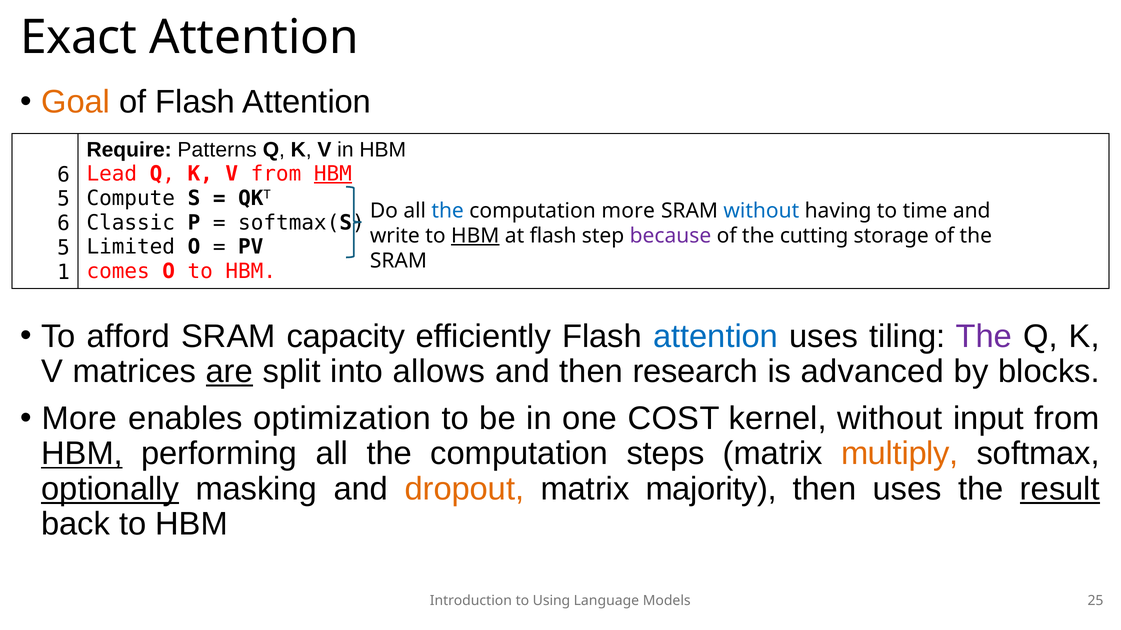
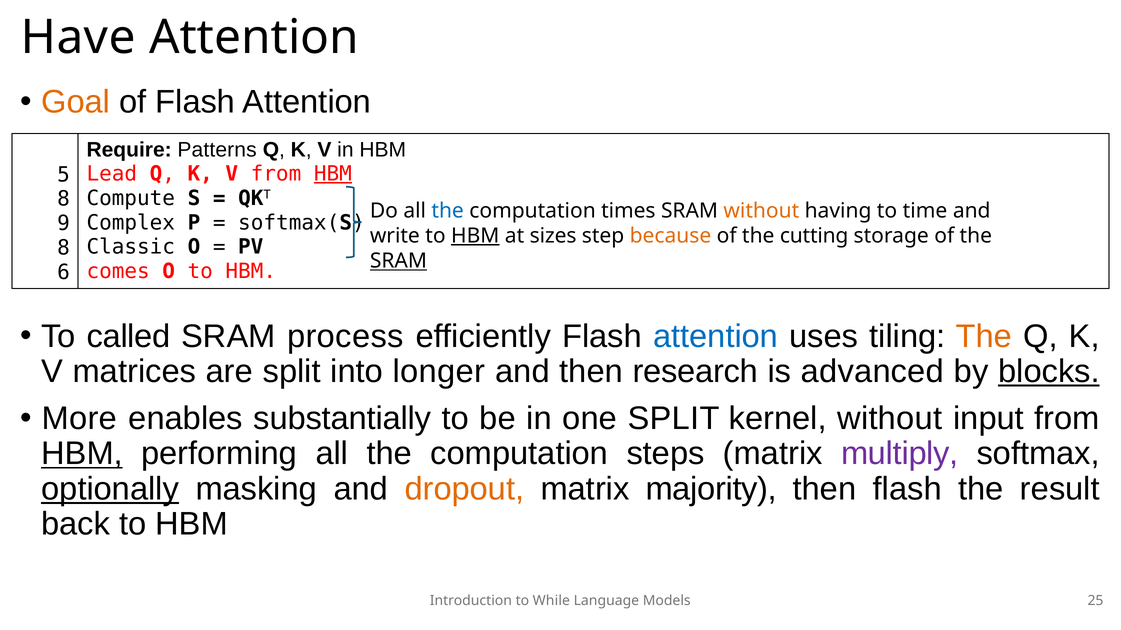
Exact: Exact -> Have (78, 37)
6: 6 -> 5 (63, 175)
5: 5 -> 8 (63, 199)
computation more: more -> times (628, 211)
without colour: blue -> orange (761, 211)
Classic: Classic -> Complex (131, 223)
6: 6 -> 9 (63, 224)
at flash: flash -> sizes (553, 236)
because colour: purple -> orange (670, 236)
Limited: Limited -> Classic (131, 247)
5: 5 -> 8 (63, 248)
SRAM underline: none -> present (398, 261)
1: 1 -> 6 (63, 272)
afford: afford -> called (129, 337)
capacity: capacity -> process (345, 337)
The colour: purple -> orange (984, 337)
are underline: present -> none (229, 372)
allows: allows -> longer (439, 372)
blocks underline: none -> present (1049, 372)
optimization: optimization -> substantially (342, 419)
one COST: COST -> SPLIT (674, 419)
multiply colour: orange -> purple (900, 454)
then uses: uses -> flash (907, 489)
result underline: present -> none (1060, 489)
Using: Using -> While (551, 601)
